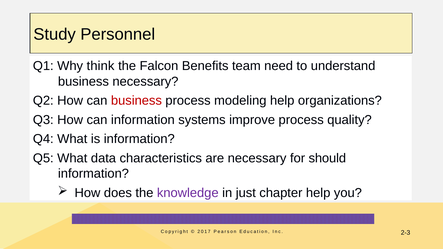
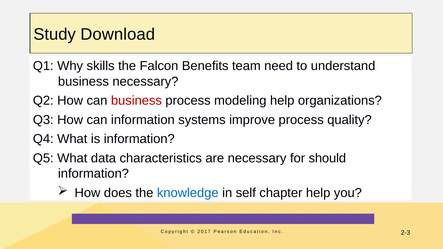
Personnel: Personnel -> Download (118, 34)
think: think -> skills (101, 66)
knowledge colour: purple -> blue (188, 193)
just: just -> self (246, 193)
